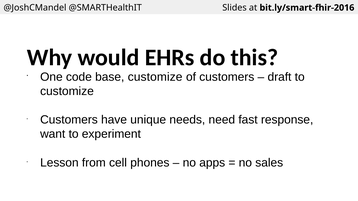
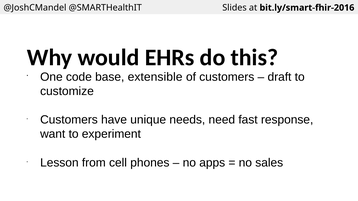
base customize: customize -> extensible (155, 77)
